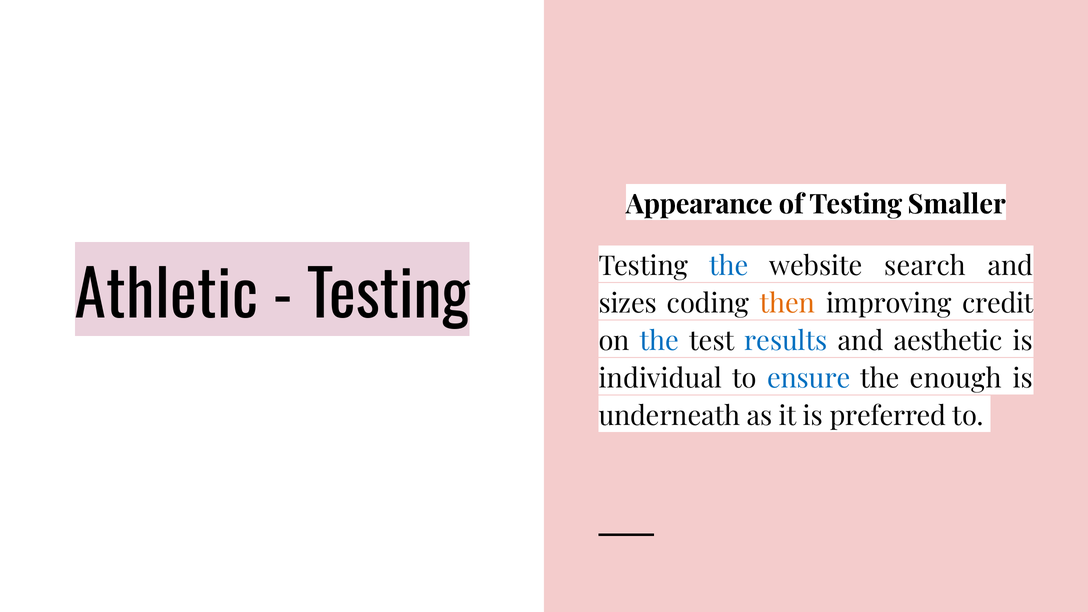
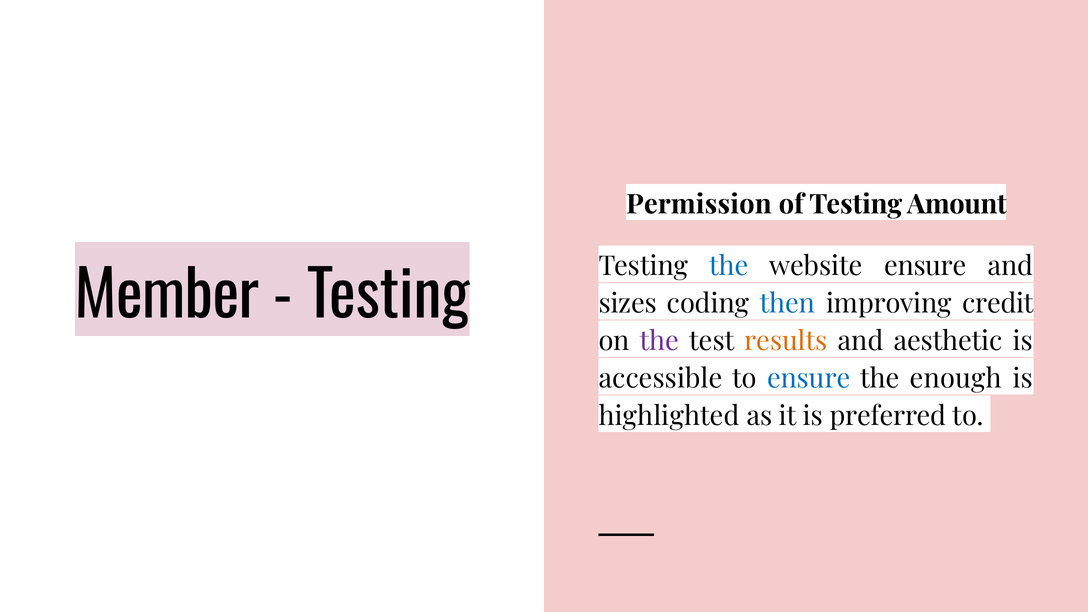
Appearance: Appearance -> Permission (699, 204)
Smaller: Smaller -> Amount (957, 204)
website search: search -> ensure (925, 266)
Athletic: Athletic -> Member (167, 297)
then colour: orange -> blue (787, 304)
the colour: blue -> purple (660, 341)
results colour: blue -> orange (786, 341)
individual: individual -> accessible (660, 379)
underneath: underneath -> highlighted (669, 416)
